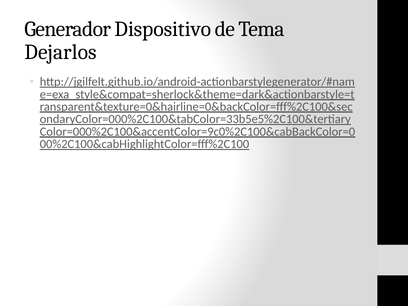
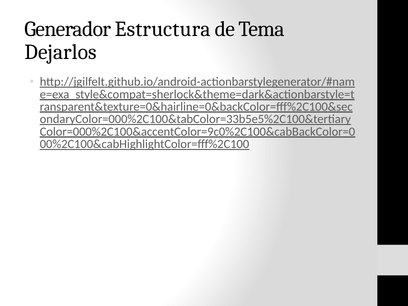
Dispositivo: Dispositivo -> Estructura (163, 29)
